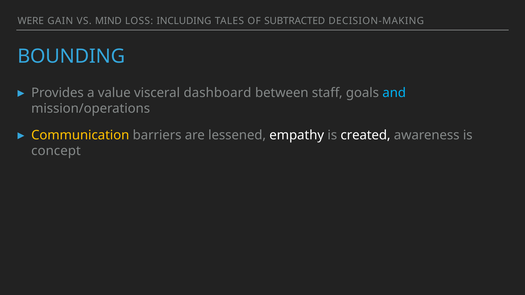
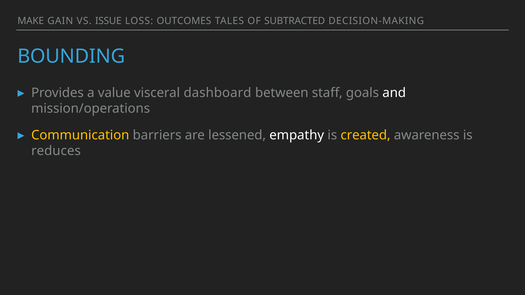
WERE: WERE -> MAKE (31, 21)
MIND: MIND -> ISSUE (108, 21)
INCLUDING: INCLUDING -> OUTCOMES (184, 21)
and colour: light blue -> white (394, 93)
created colour: white -> yellow (366, 135)
concept: concept -> reduces (56, 151)
